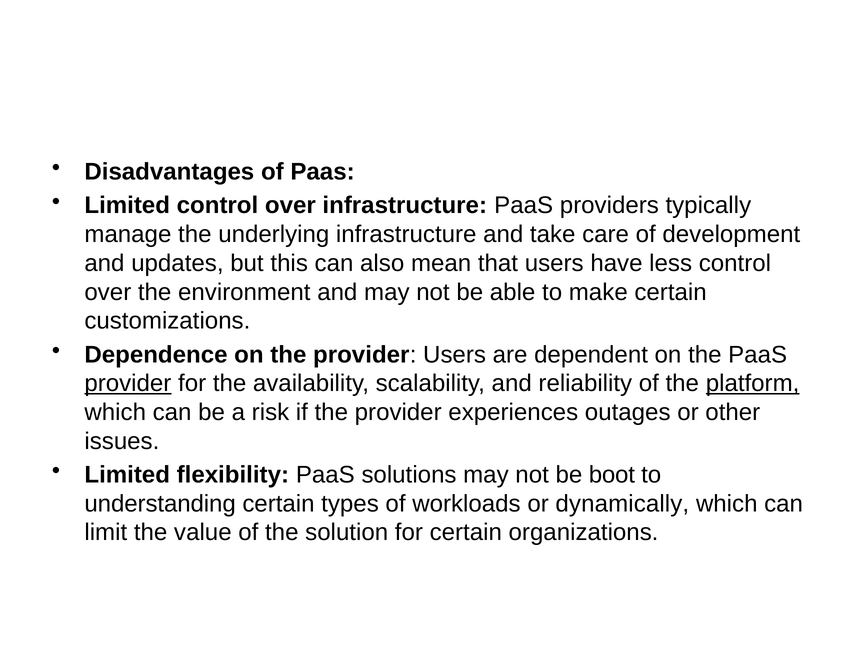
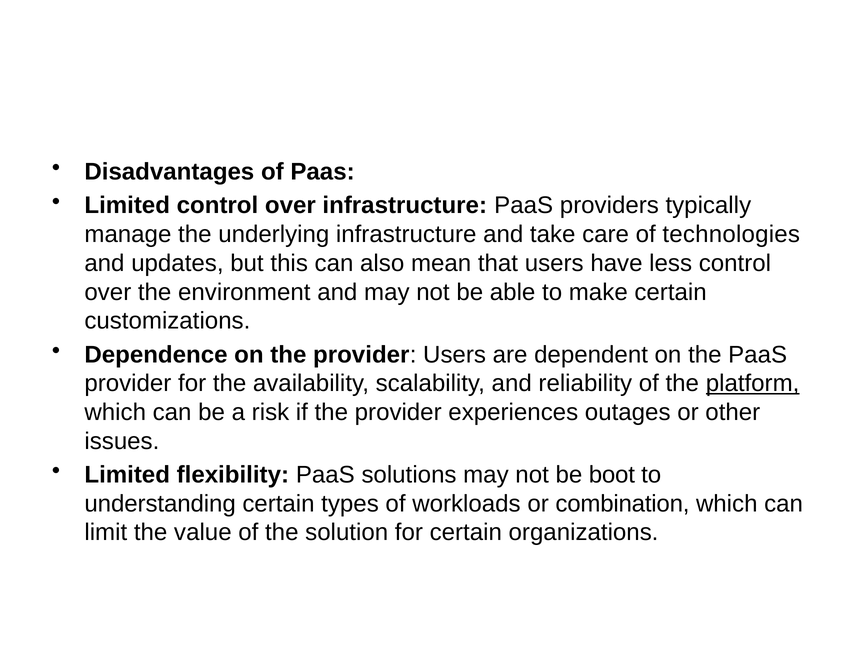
development: development -> technologies (731, 235)
provider underline: present -> none (128, 384)
dynamically: dynamically -> combination (622, 504)
